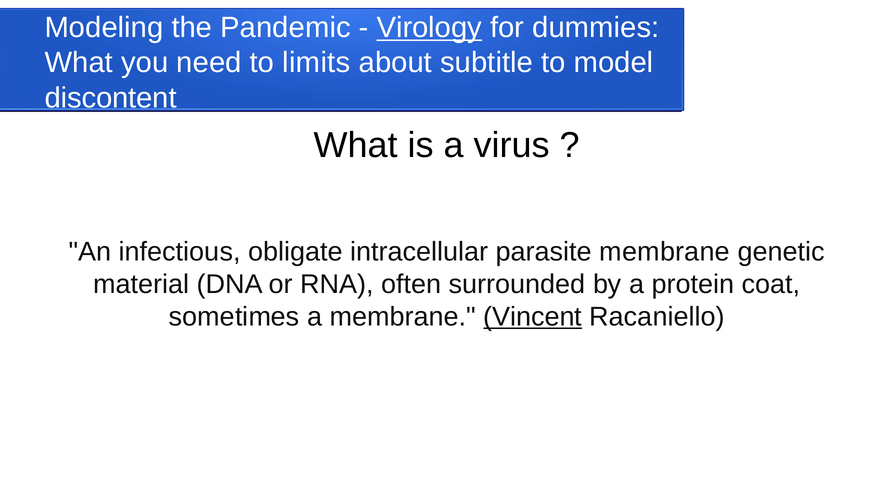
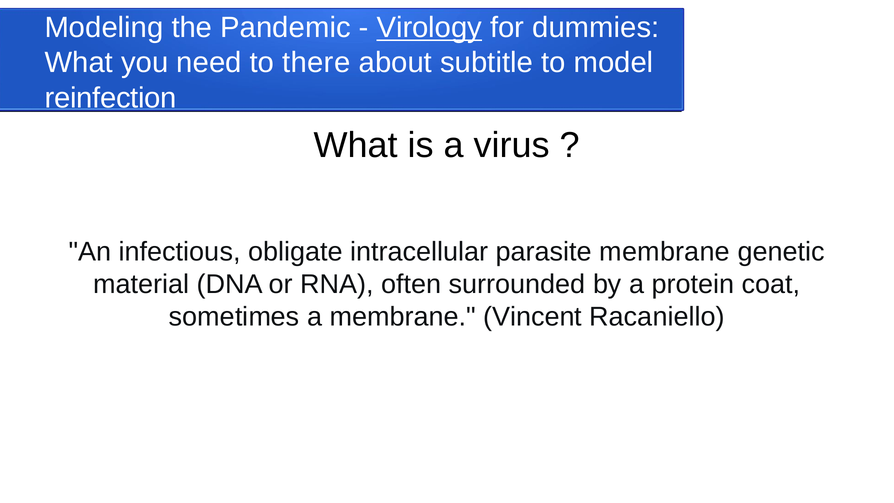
limits: limits -> there (316, 63)
discontent: discontent -> reinfection (111, 98)
Vincent underline: present -> none (533, 317)
